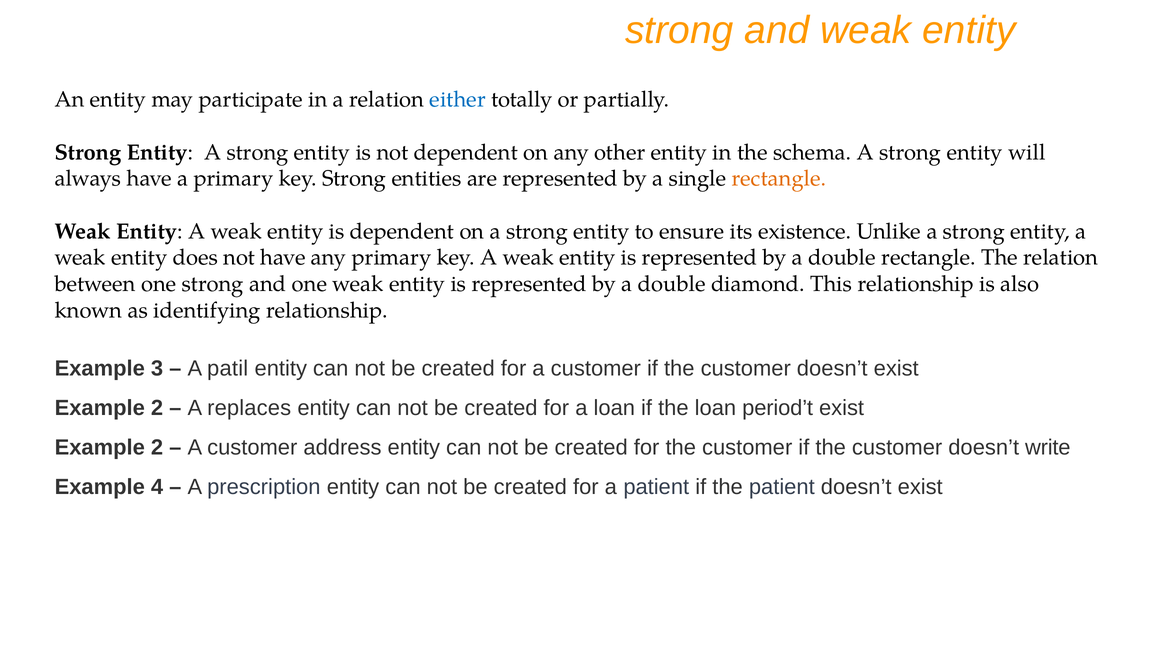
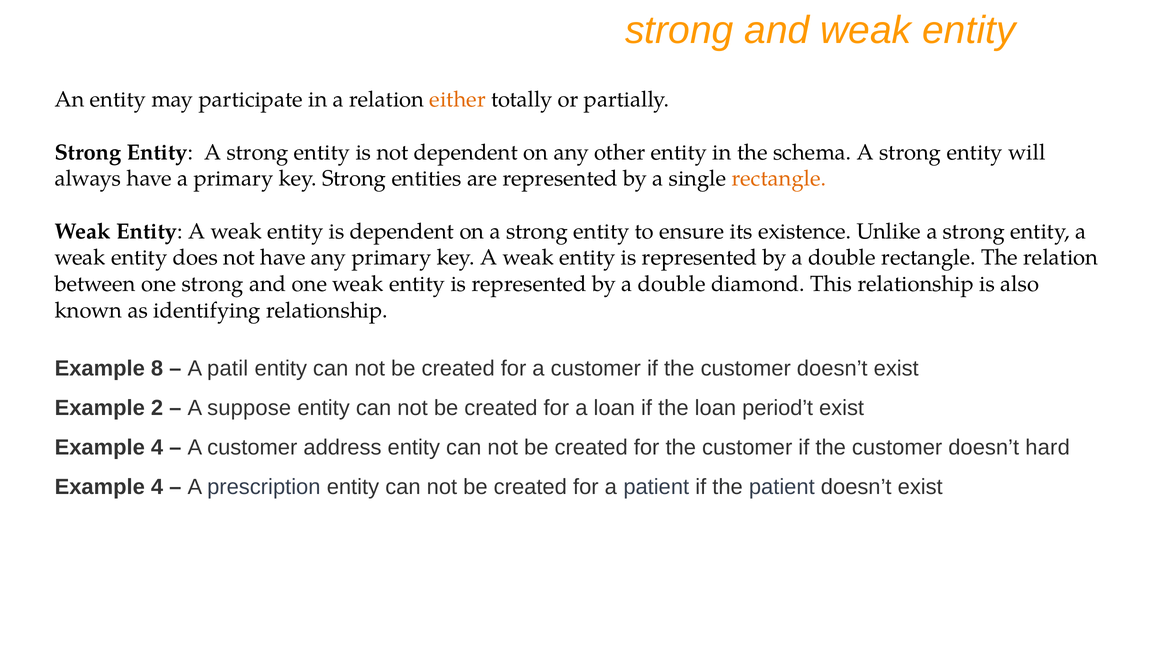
either colour: blue -> orange (458, 99)
3: 3 -> 8 (157, 368)
replaces: replaces -> suppose (249, 408)
2: 2 -> 4 (157, 447)
write: write -> hard (1048, 447)
